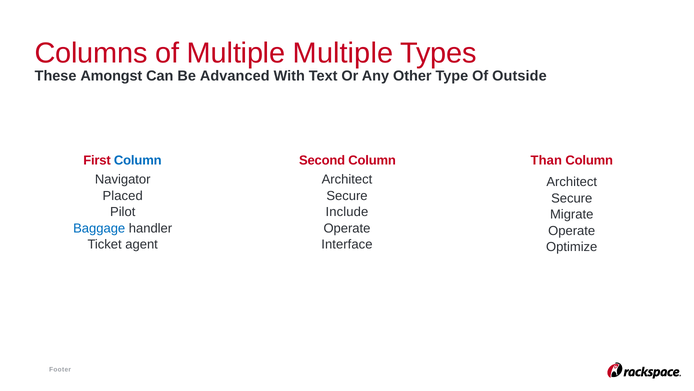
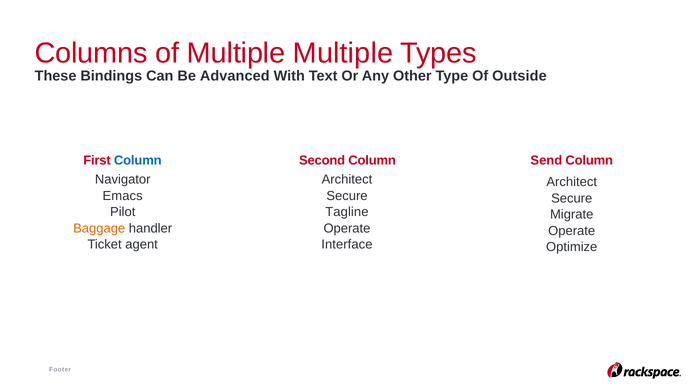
Amongst: Amongst -> Bindings (111, 76)
Than: Than -> Send (546, 160)
Placed: Placed -> Emacs (123, 196)
Include: Include -> Tagline (347, 212)
Baggage colour: blue -> orange (99, 228)
